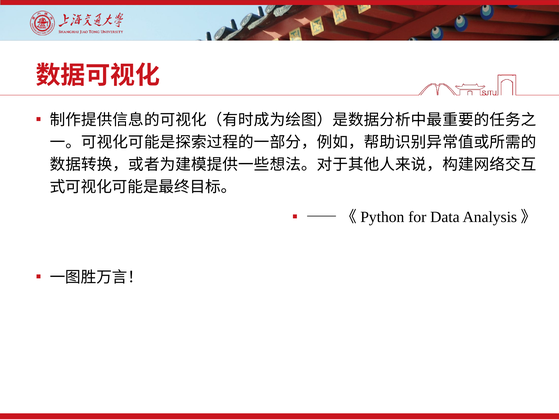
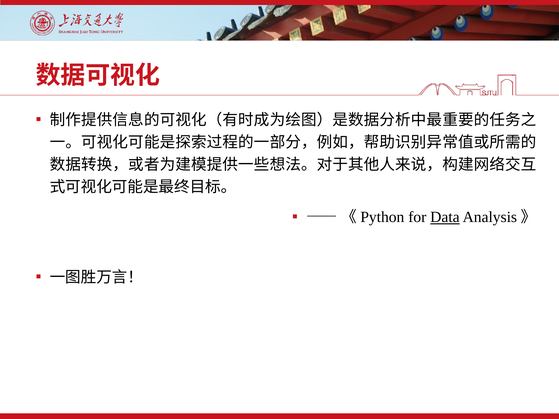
Data underline: none -> present (445, 217)
